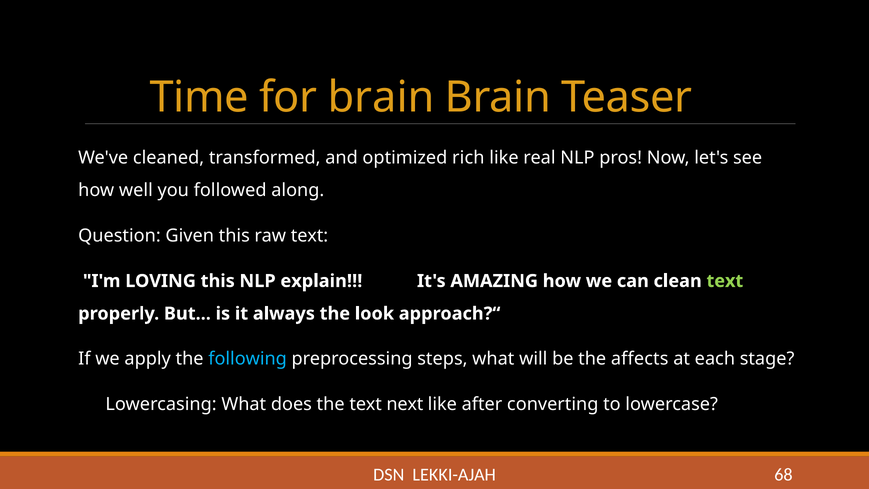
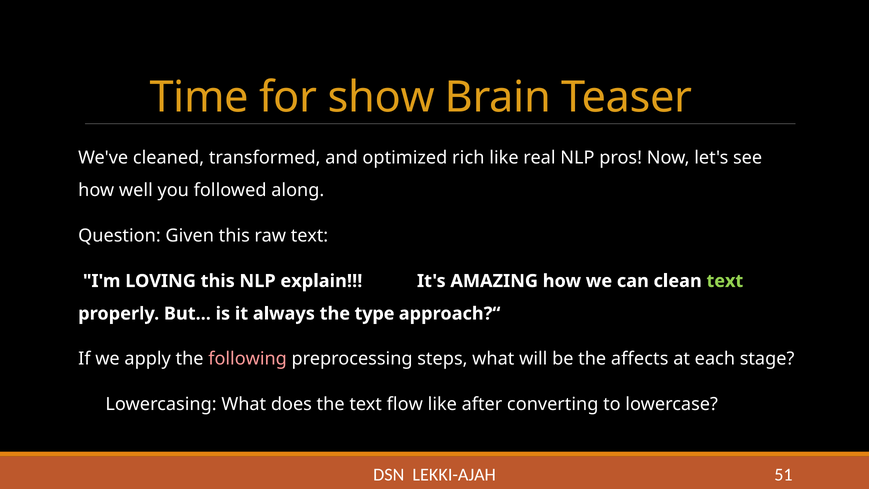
for brain: brain -> show (381, 97)
look: look -> type (375, 314)
following colour: light blue -> pink (248, 359)
next: next -> flow (405, 404)
68: 68 -> 51 (783, 474)
